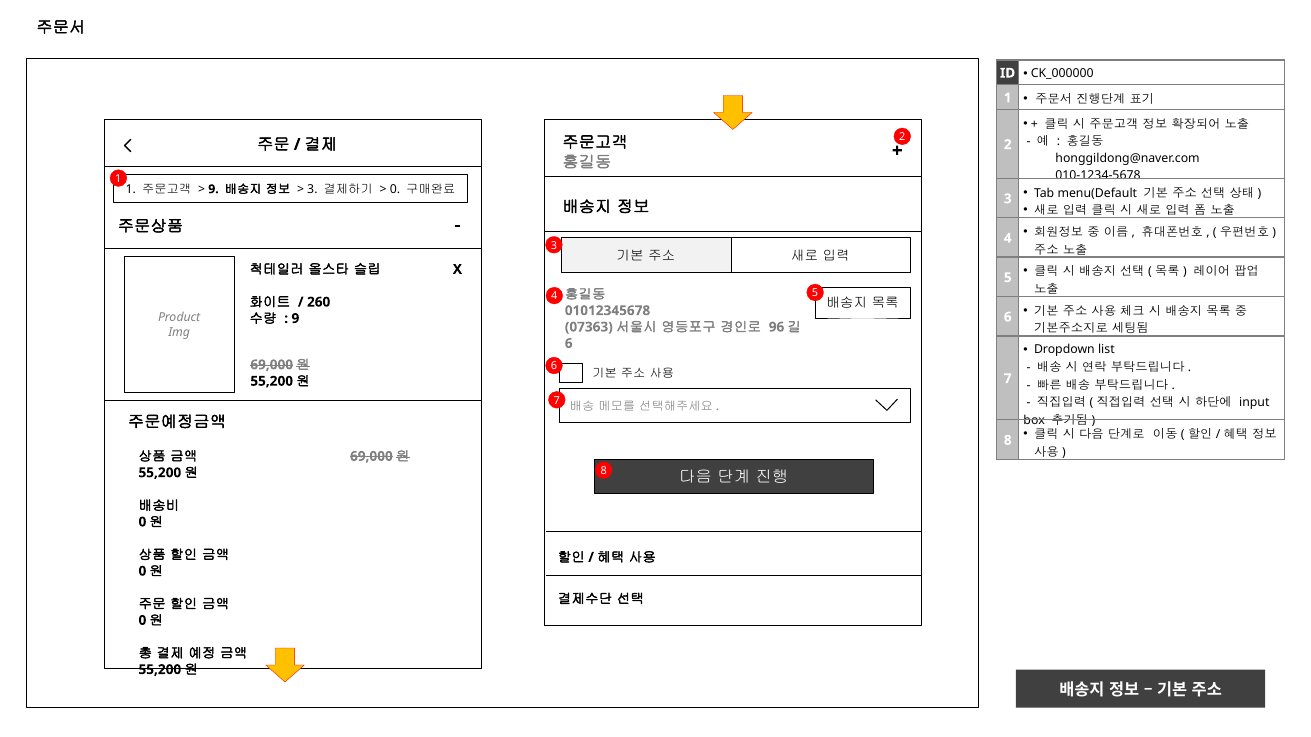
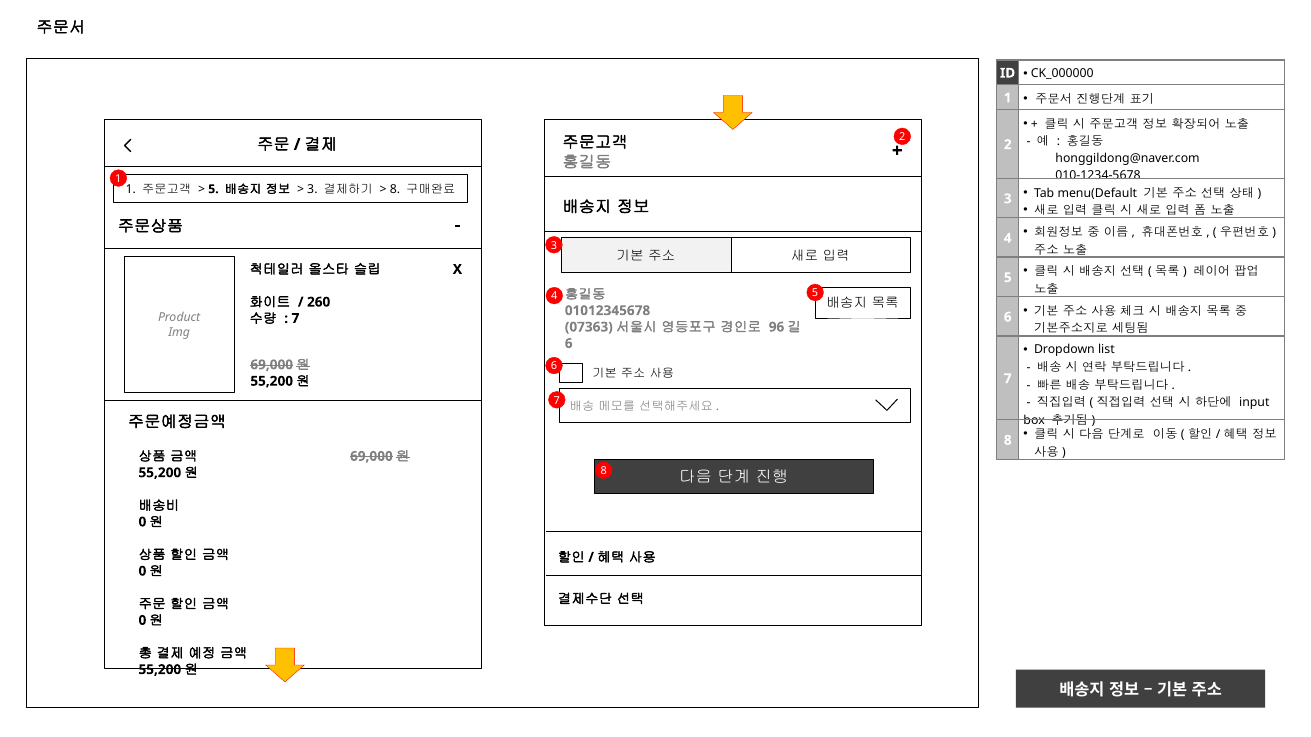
9: 9 -> 5 (213, 189)
0: 0 -> 8 (395, 189)
9: 9 -> 7 (295, 319)
